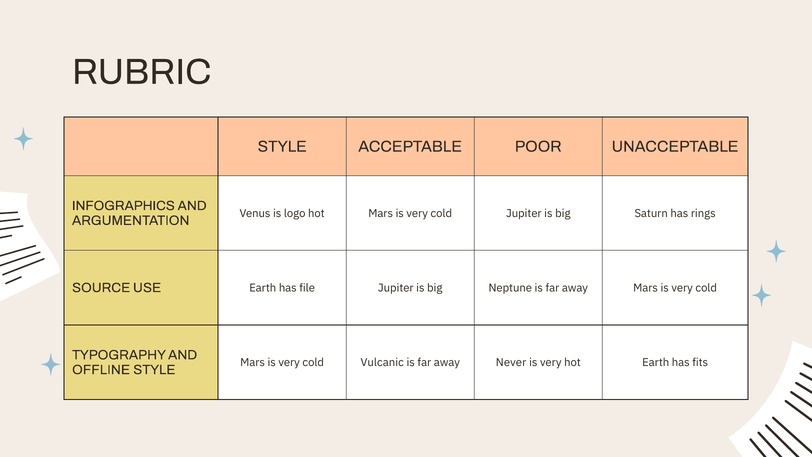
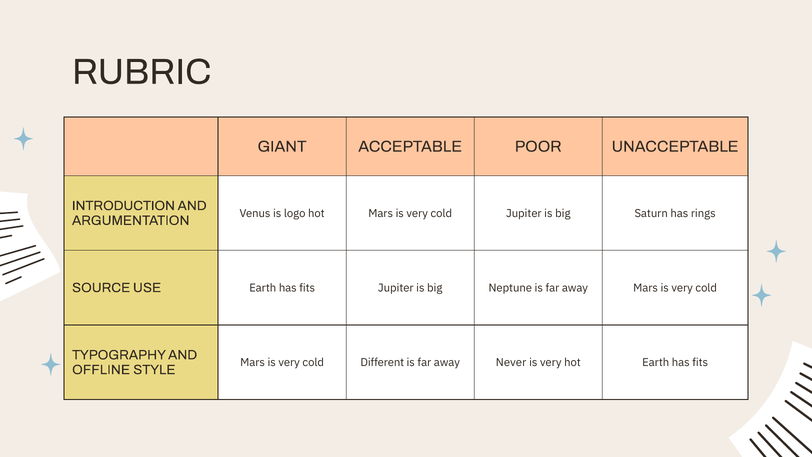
STYLE: STYLE -> GIANT (282, 146)
INFOGRAPHICS: INFOGRAPHICS -> INTRODUCTION (123, 206)
USE Earth has file: file -> fits (307, 288)
Vulcanic: Vulcanic -> Different (382, 363)
